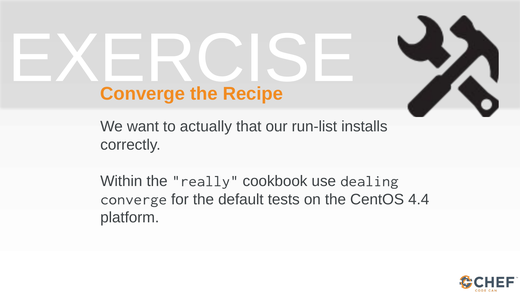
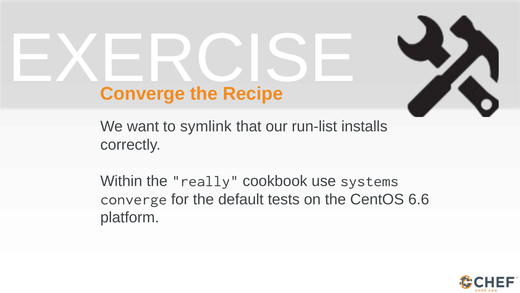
actually: actually -> symlink (206, 126)
dealing: dealing -> systems (369, 181)
4.4: 4.4 -> 6.6 (419, 199)
